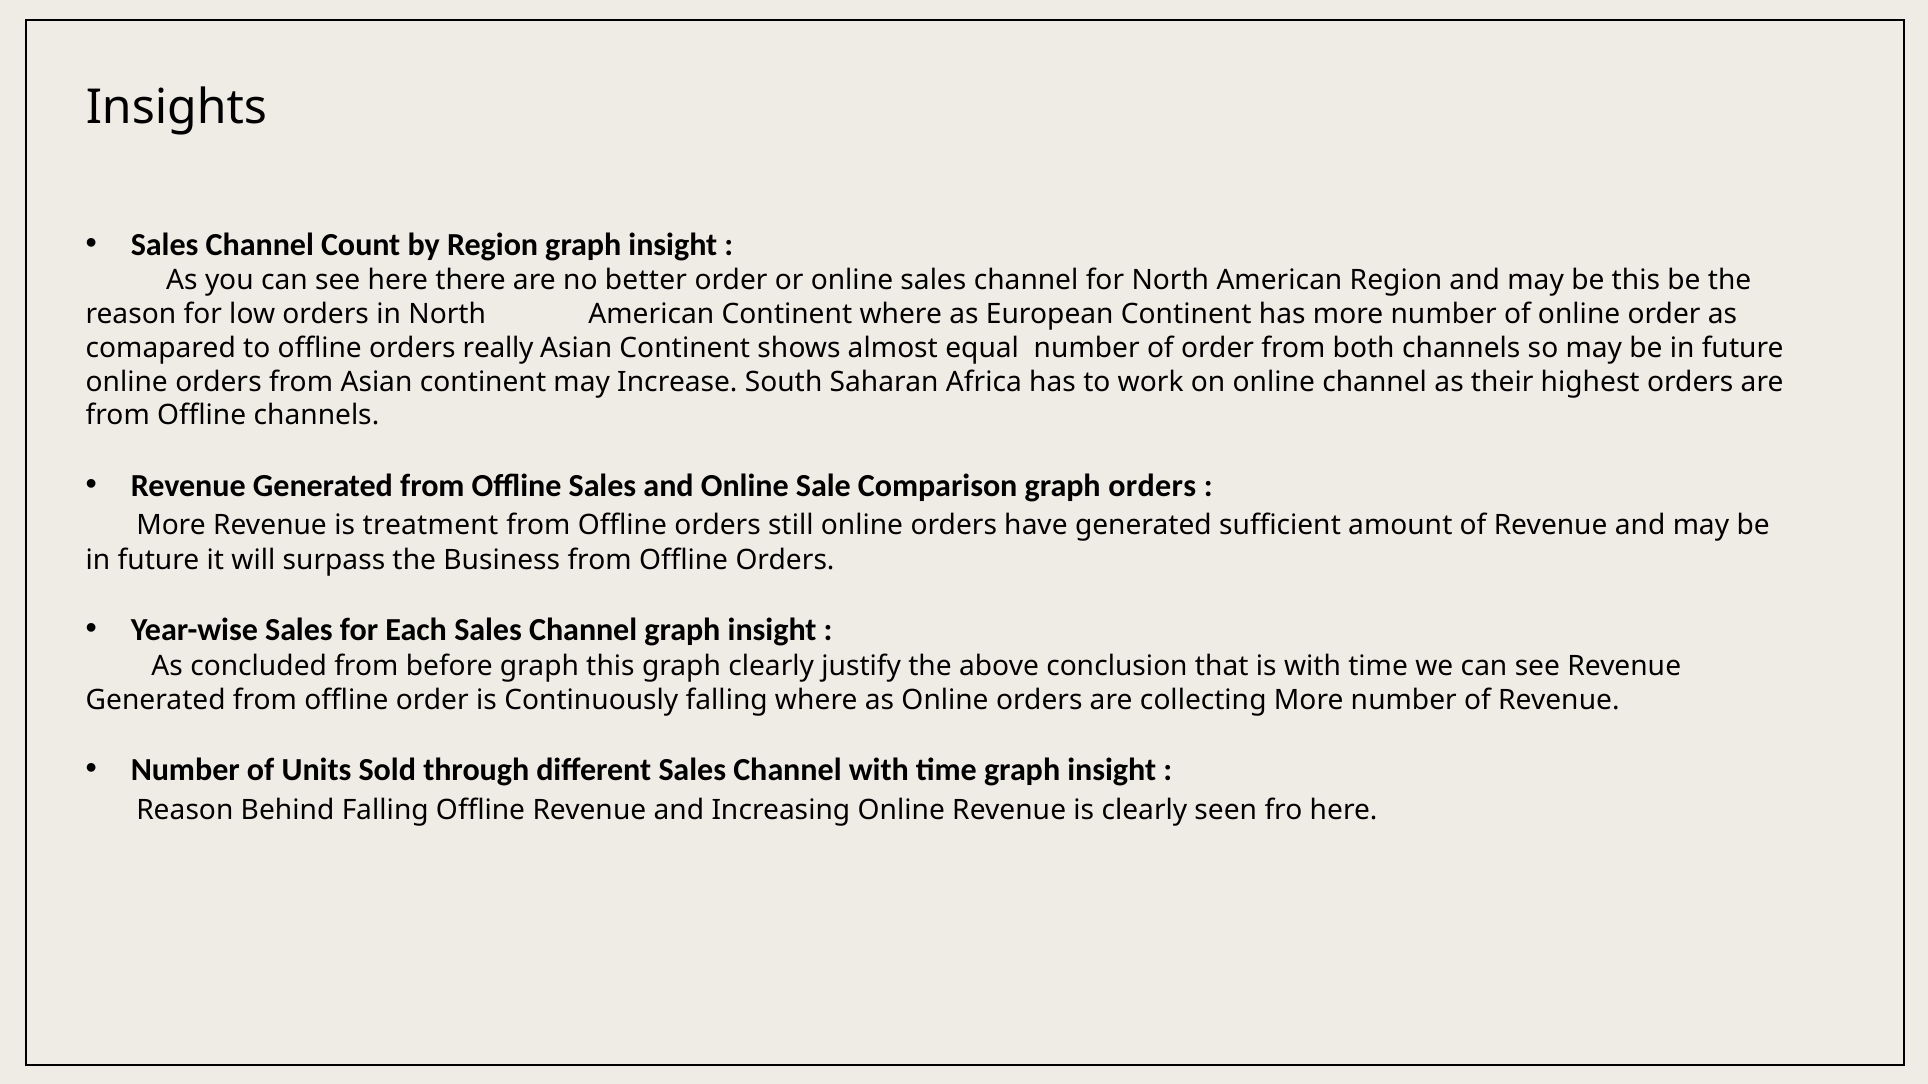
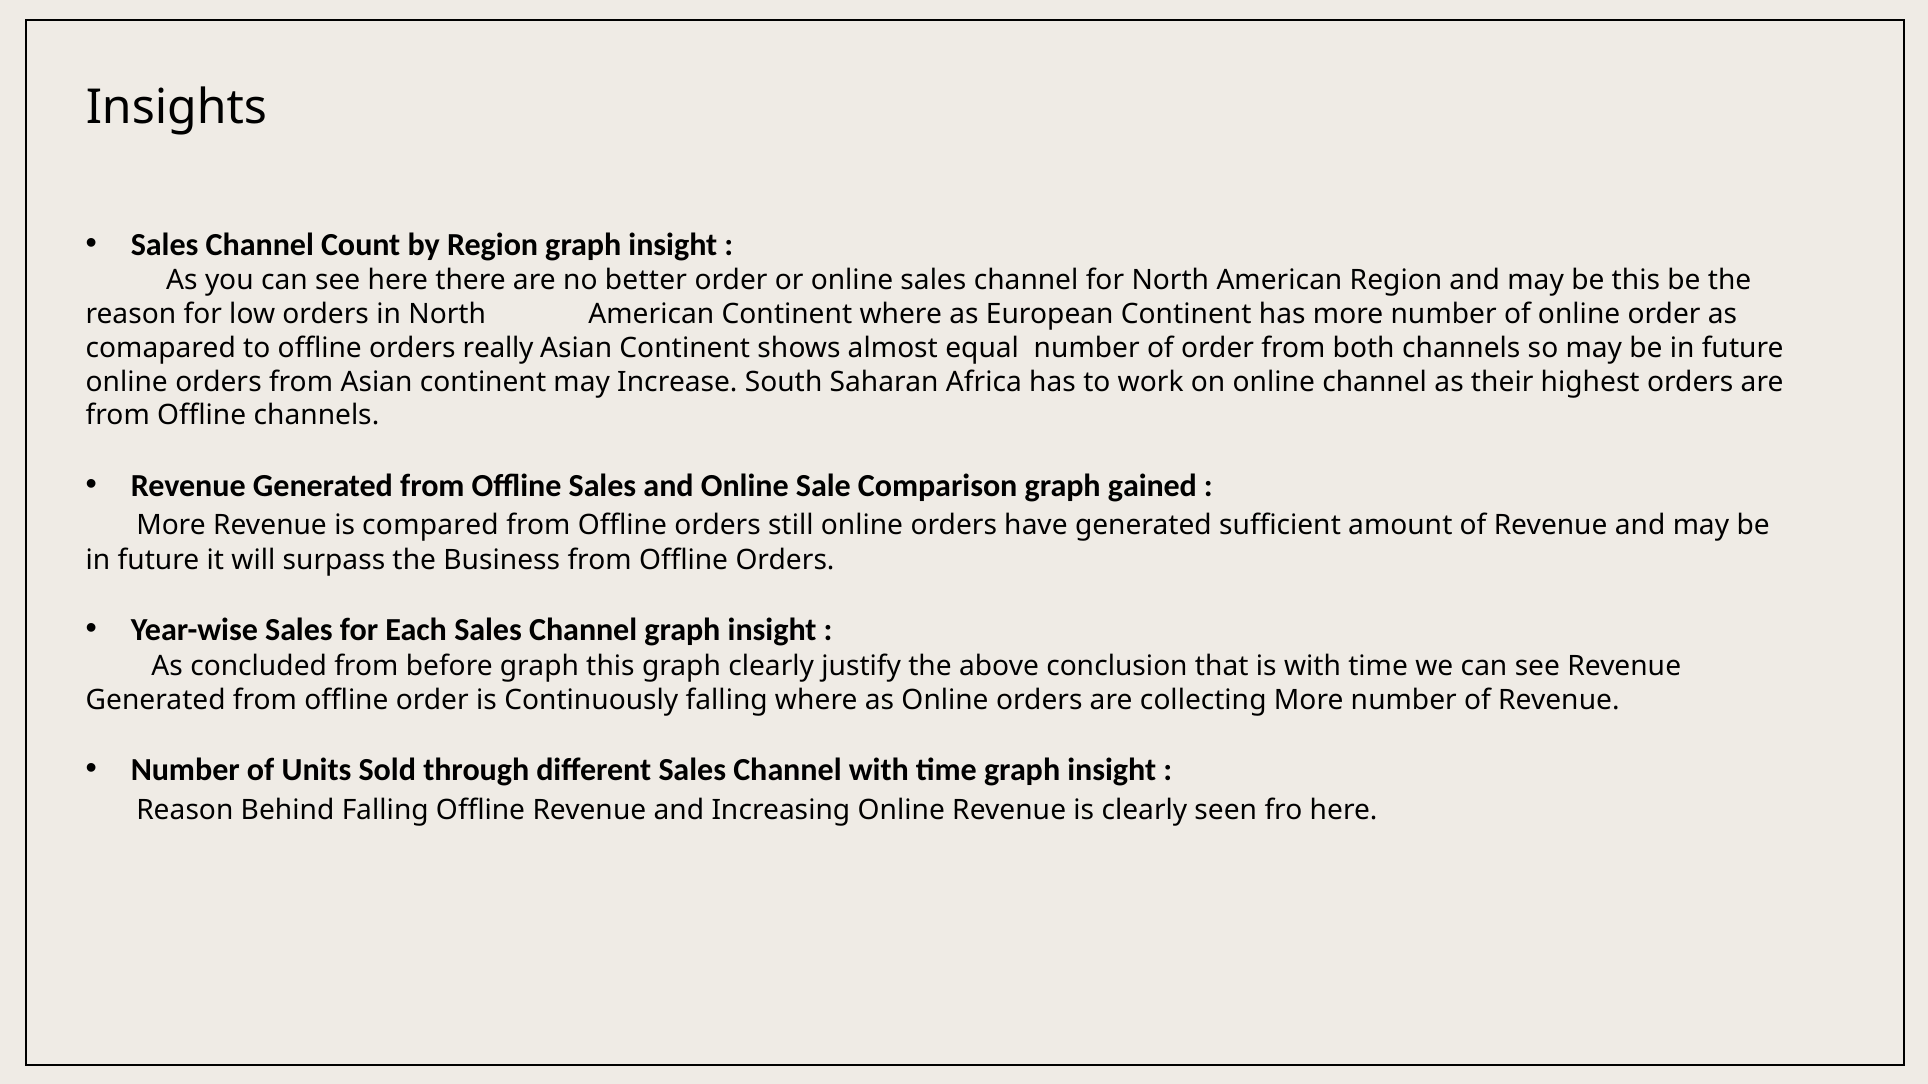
graph orders: orders -> gained (1152, 486)
treatment: treatment -> compared (430, 526)
